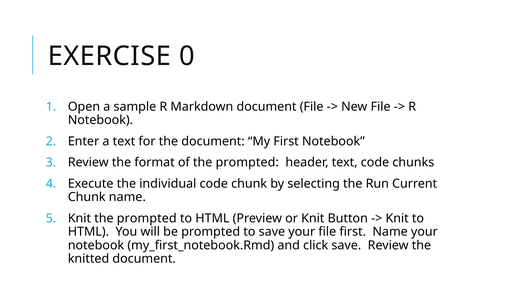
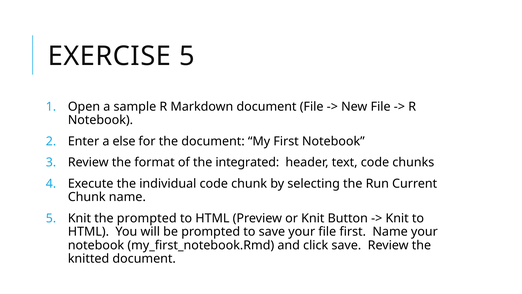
EXERCISE 0: 0 -> 5 (187, 56)
a text: text -> else (124, 141)
of the prompted: prompted -> integrated (247, 162)
